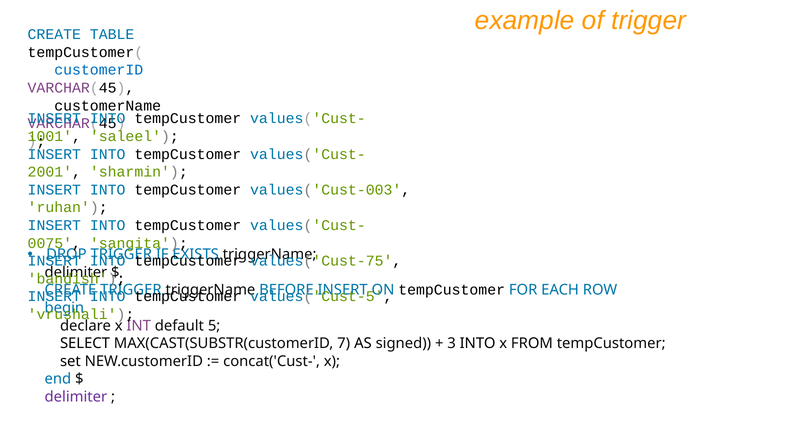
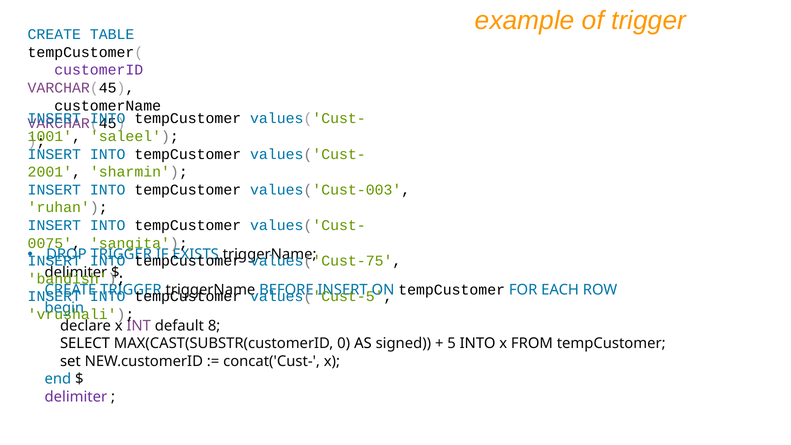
customerID colour: blue -> purple (99, 70)
5: 5 -> 8 (214, 326)
7: 7 -> 0 (344, 343)
3: 3 -> 5 (452, 343)
